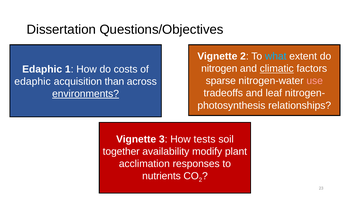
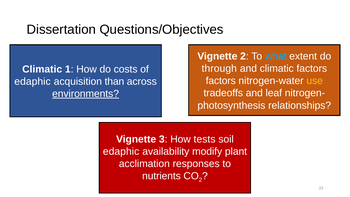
nitrogen: nitrogen -> through (219, 69)
climatic underline: present -> none (277, 69)
Edaphic: Edaphic -> Climatic (42, 69)
sparse: sparse -> factors (221, 81)
use colour: pink -> yellow (315, 81)
together: together -> edaphic (121, 151)
